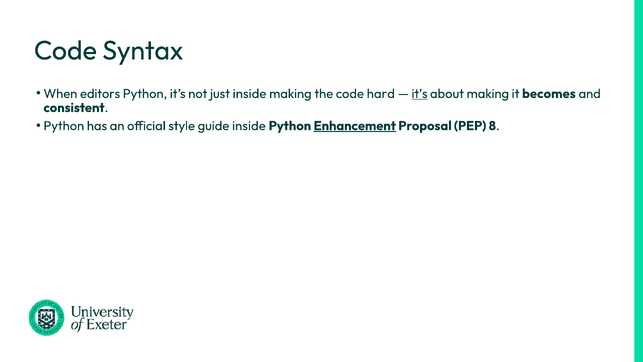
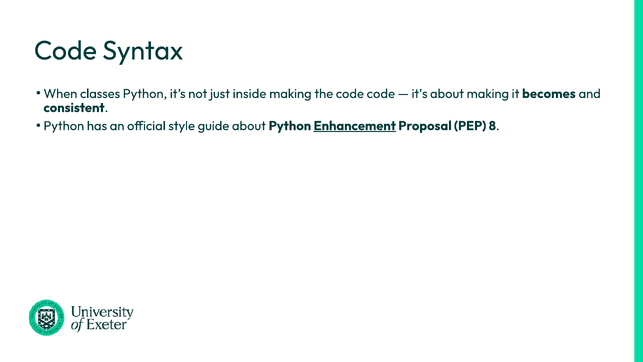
editors: editors -> classes (100, 94)
code hard: hard -> code (381, 94)
it’s underline: present -> none (420, 94)
guide inside: inside -> about (249, 126)
